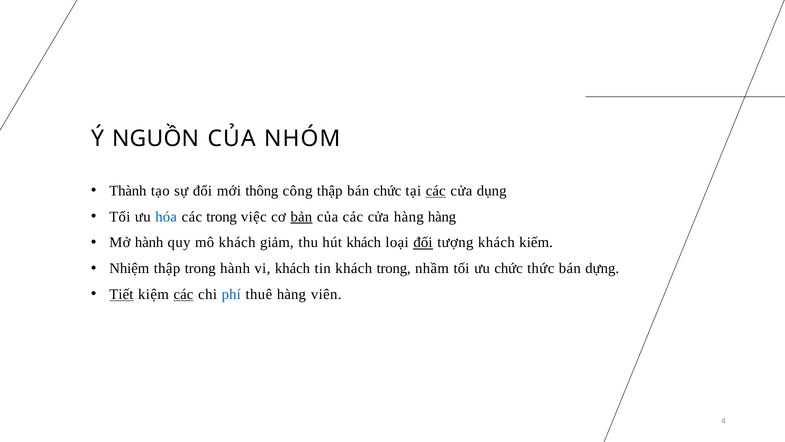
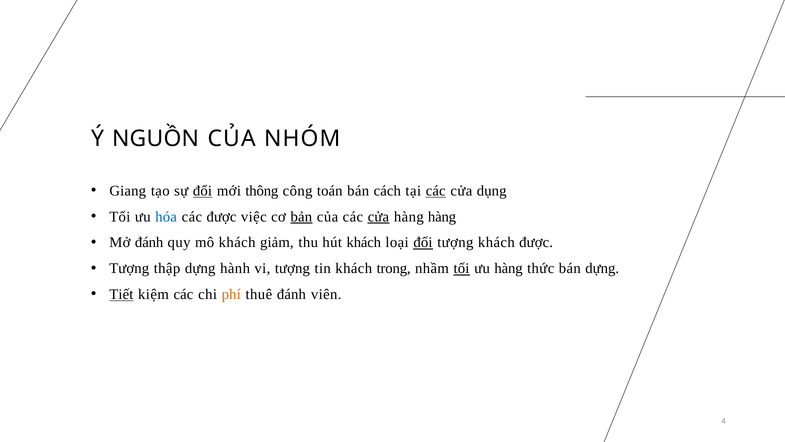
Thành: Thành -> Giang (128, 191)
đổi underline: none -> present (203, 191)
công thập: thập -> toán (330, 191)
bán chức: chức -> cách (387, 191)
các trong: trong -> được (221, 217)
cửa underline: none -> present (378, 217)
Mở hành: hành -> đánh (149, 242)
khách kiếm: kiếm -> được (536, 242)
Nhiệm: Nhiệm -> Tượng (129, 268)
thập trong: trong -> dựng (200, 268)
vi khách: khách -> tượng (292, 268)
tối underline: none -> present (462, 268)
ưu chức: chức -> hàng (509, 268)
các underline: present -> none (183, 294)
phí colour: blue -> orange (231, 294)
thuê hàng: hàng -> đánh (291, 294)
